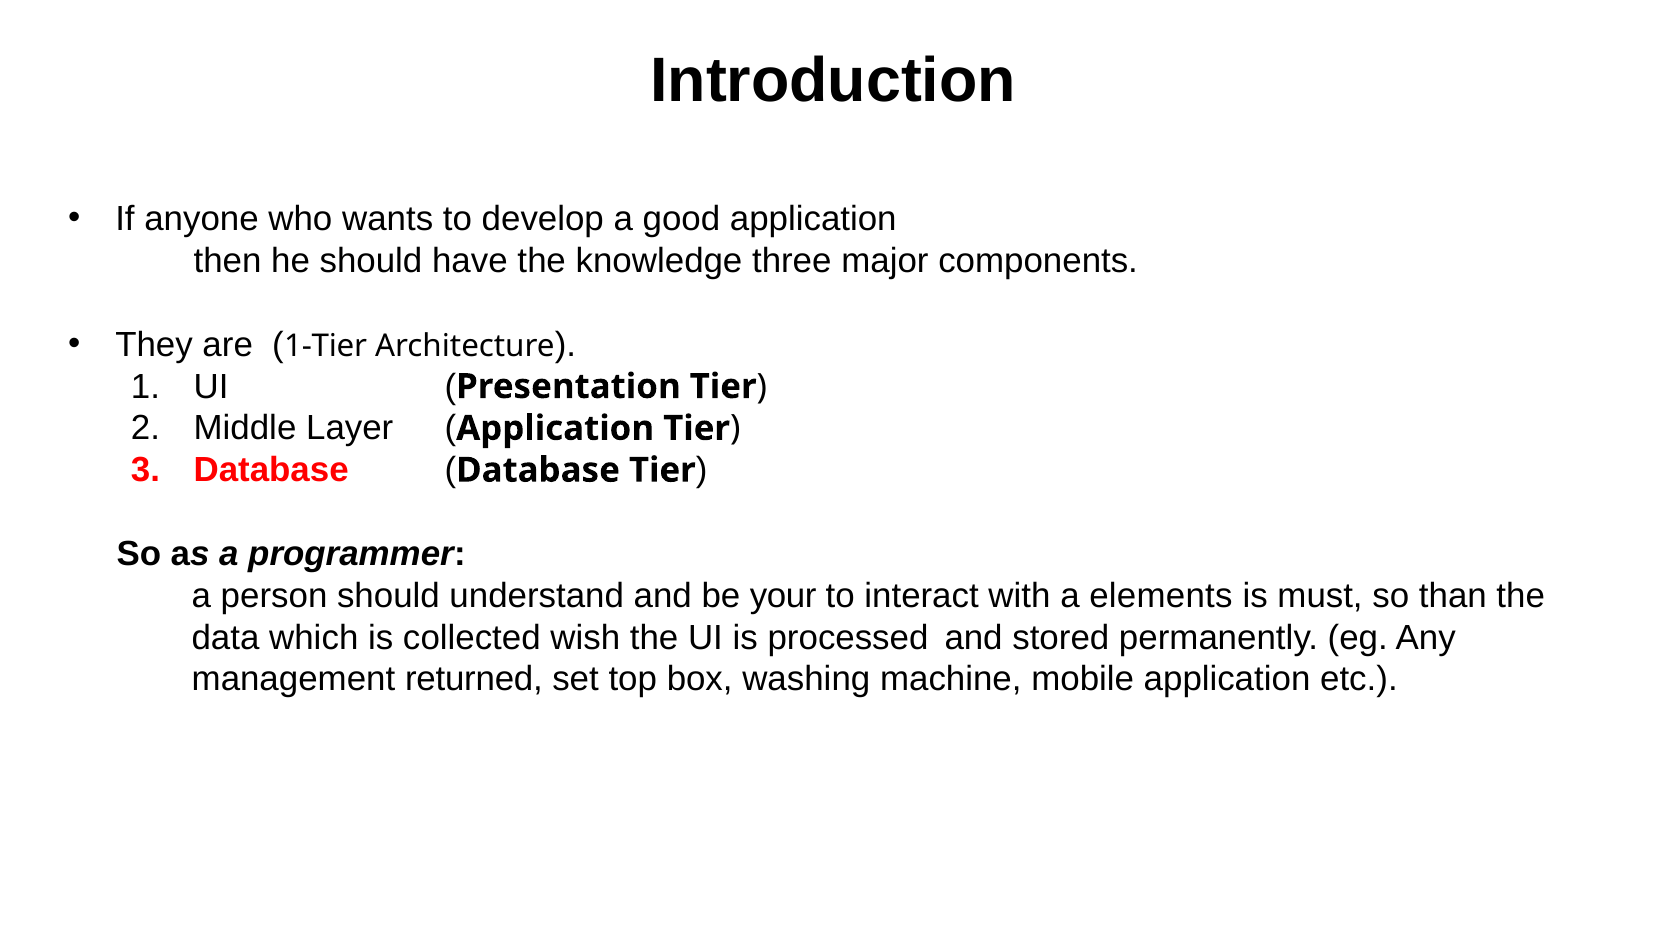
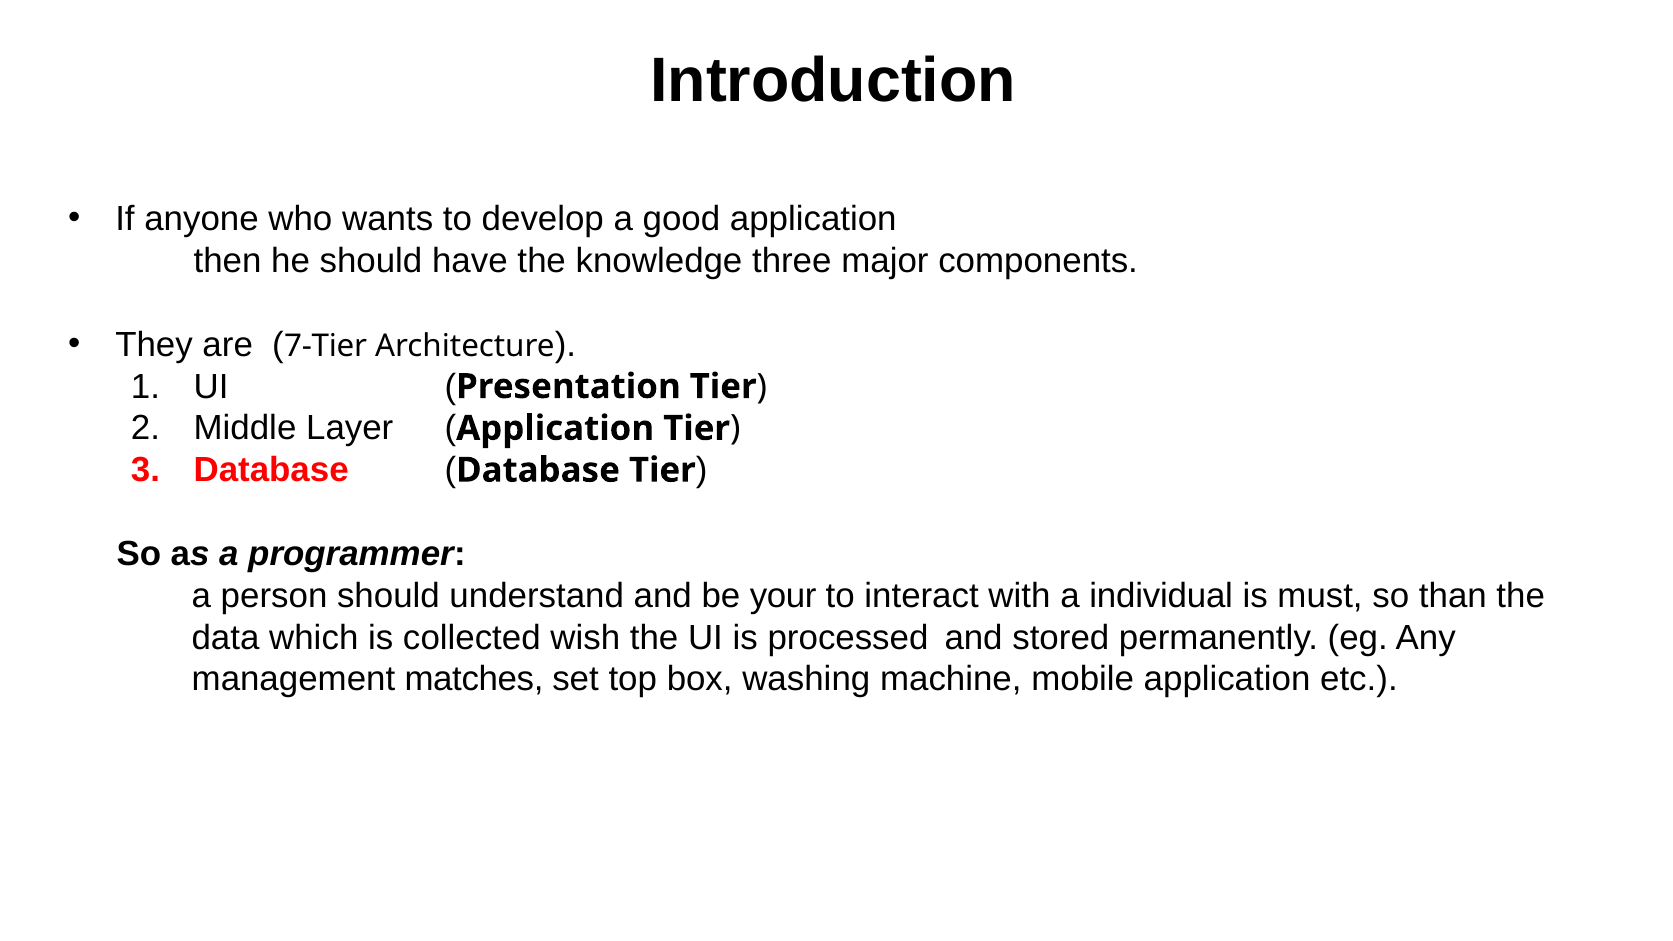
1-Tier: 1-Tier -> 7-Tier (326, 346)
elements: elements -> individual (1161, 596)
returned: returned -> matches (474, 679)
